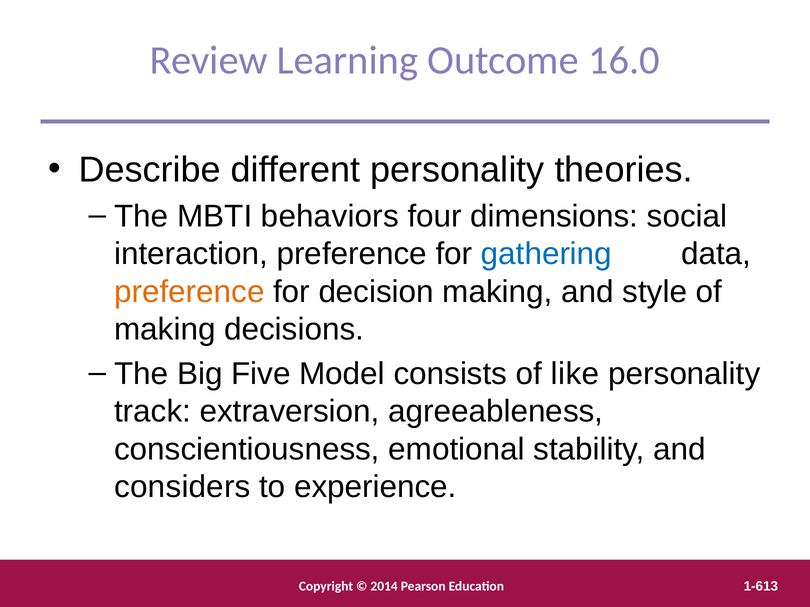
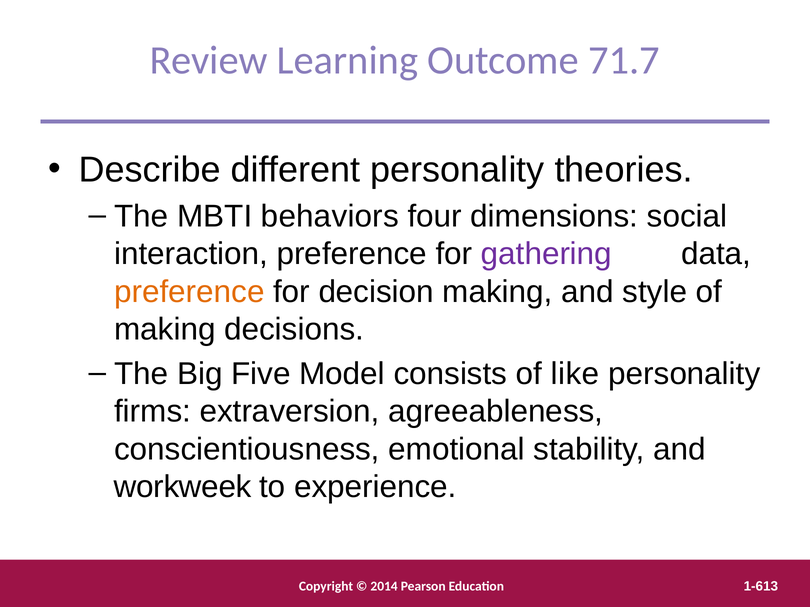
16.0: 16.0 -> 71.7 (624, 60)
gathering colour: blue -> purple (546, 254)
track: track -> firms (153, 412)
considers: considers -> workweek (183, 487)
